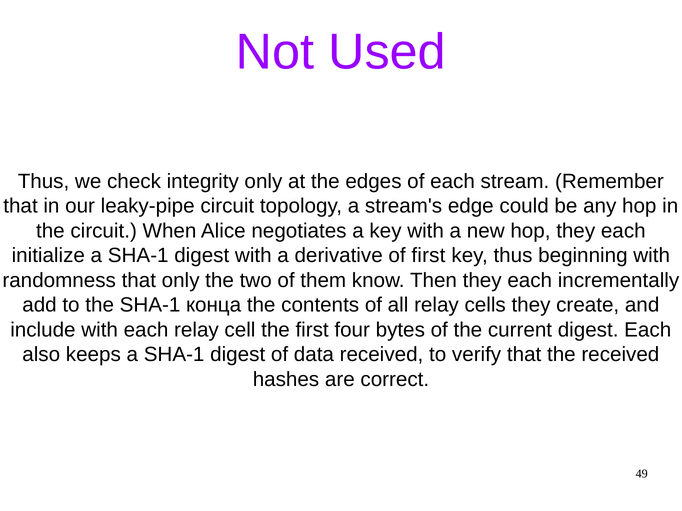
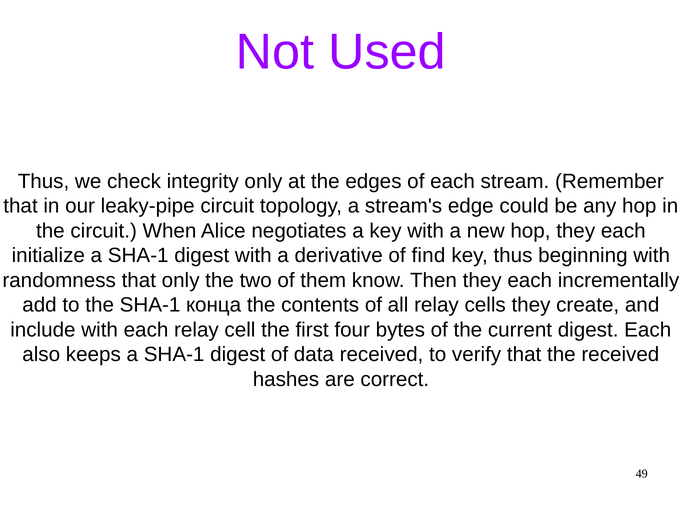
of first: first -> find (428, 256)
